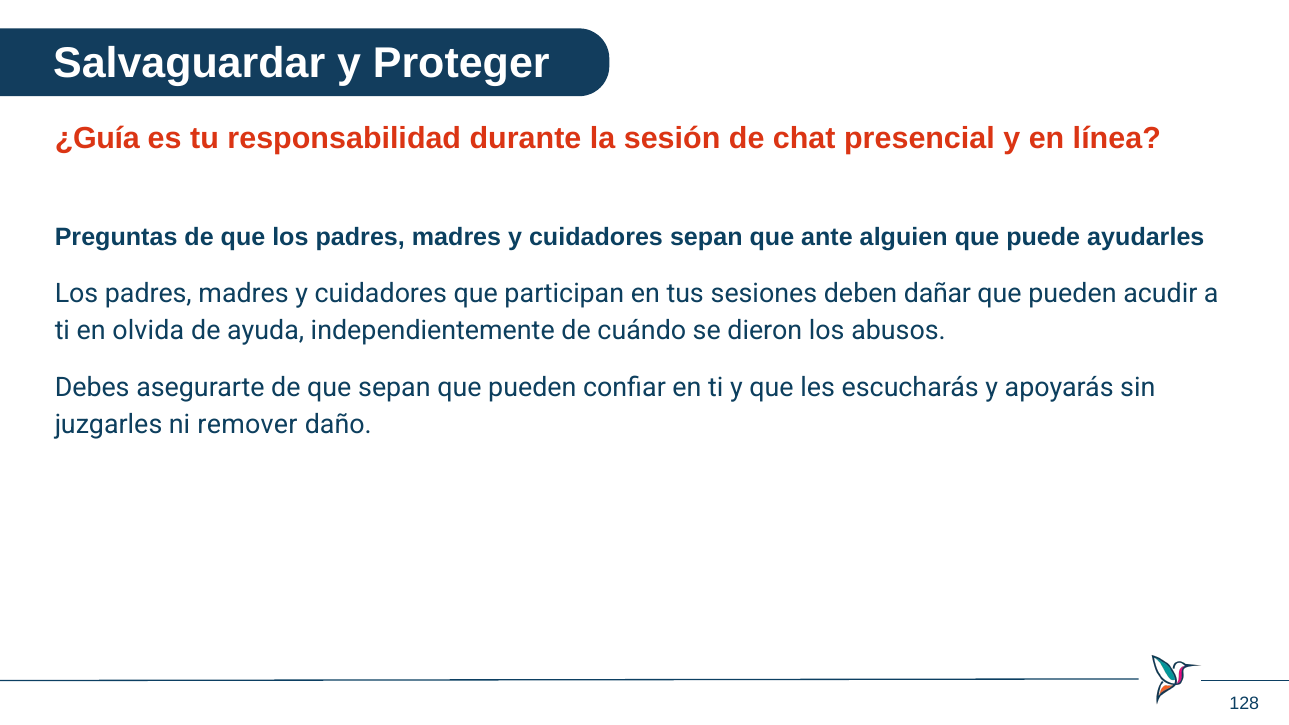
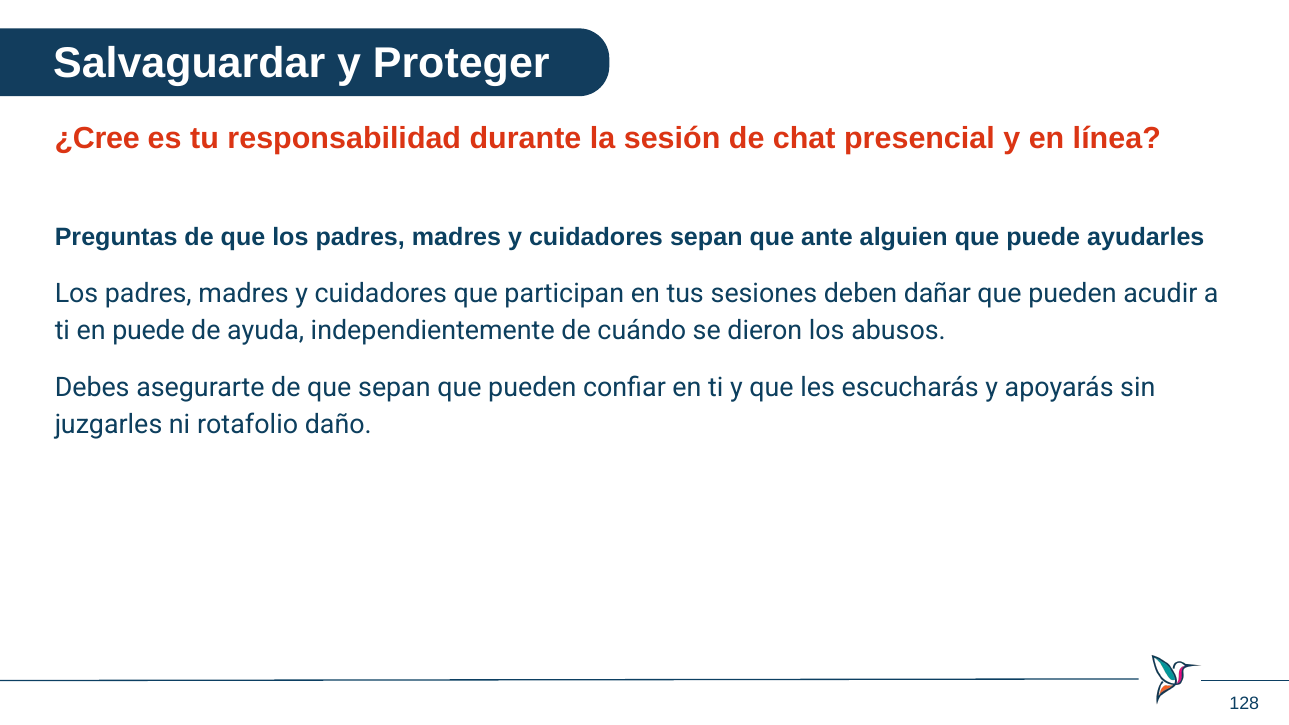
¿Guía: ¿Guía -> ¿Cree (97, 138)
en olvida: olvida -> puede (149, 330)
remover: remover -> rotafolio (248, 424)
